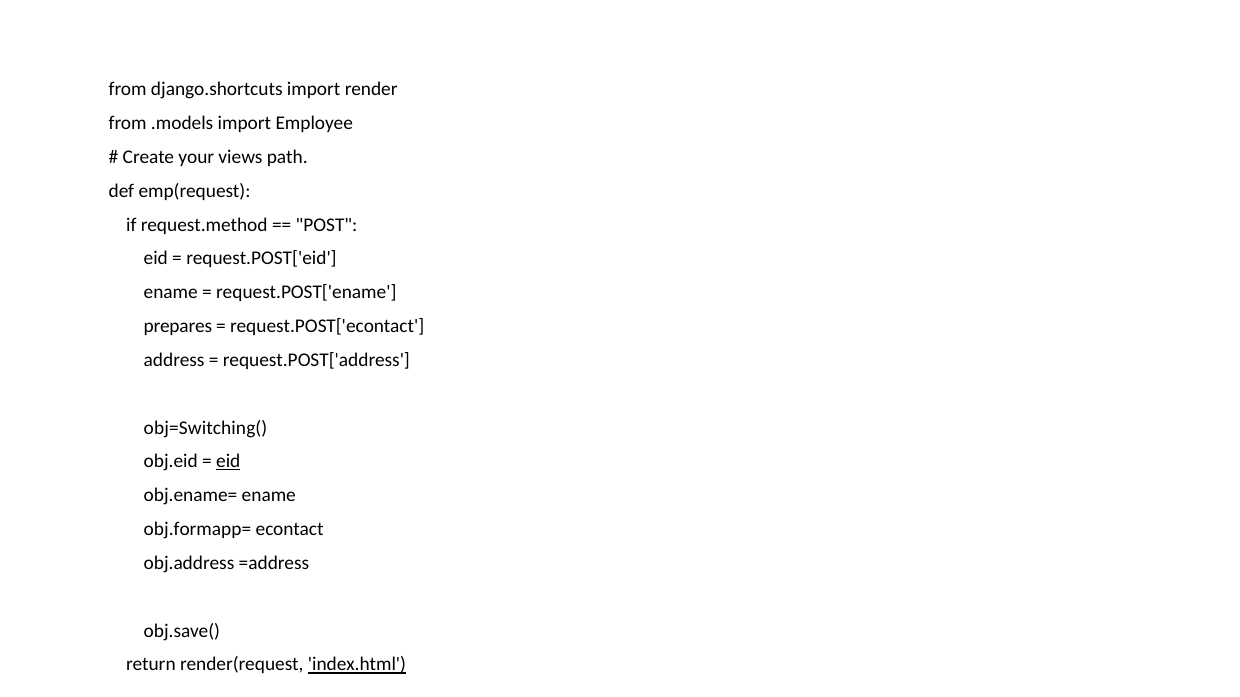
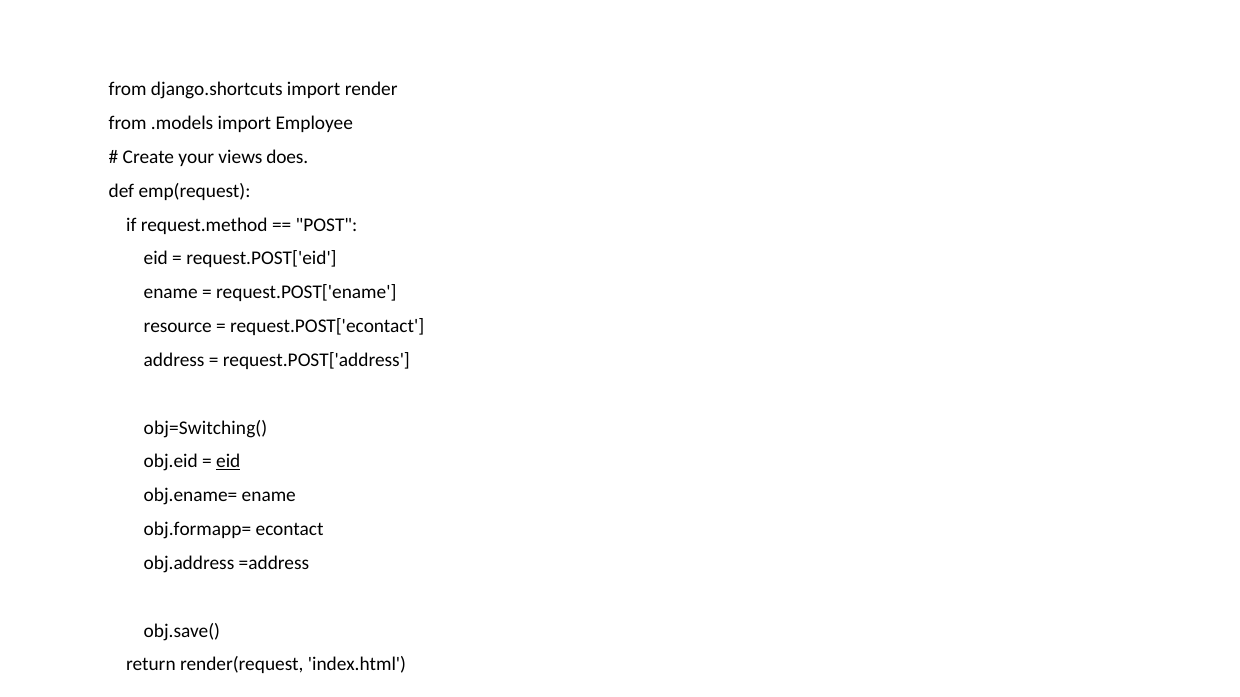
path: path -> does (287, 157)
prepares: prepares -> resource (178, 326)
index.html underline: present -> none (357, 665)
